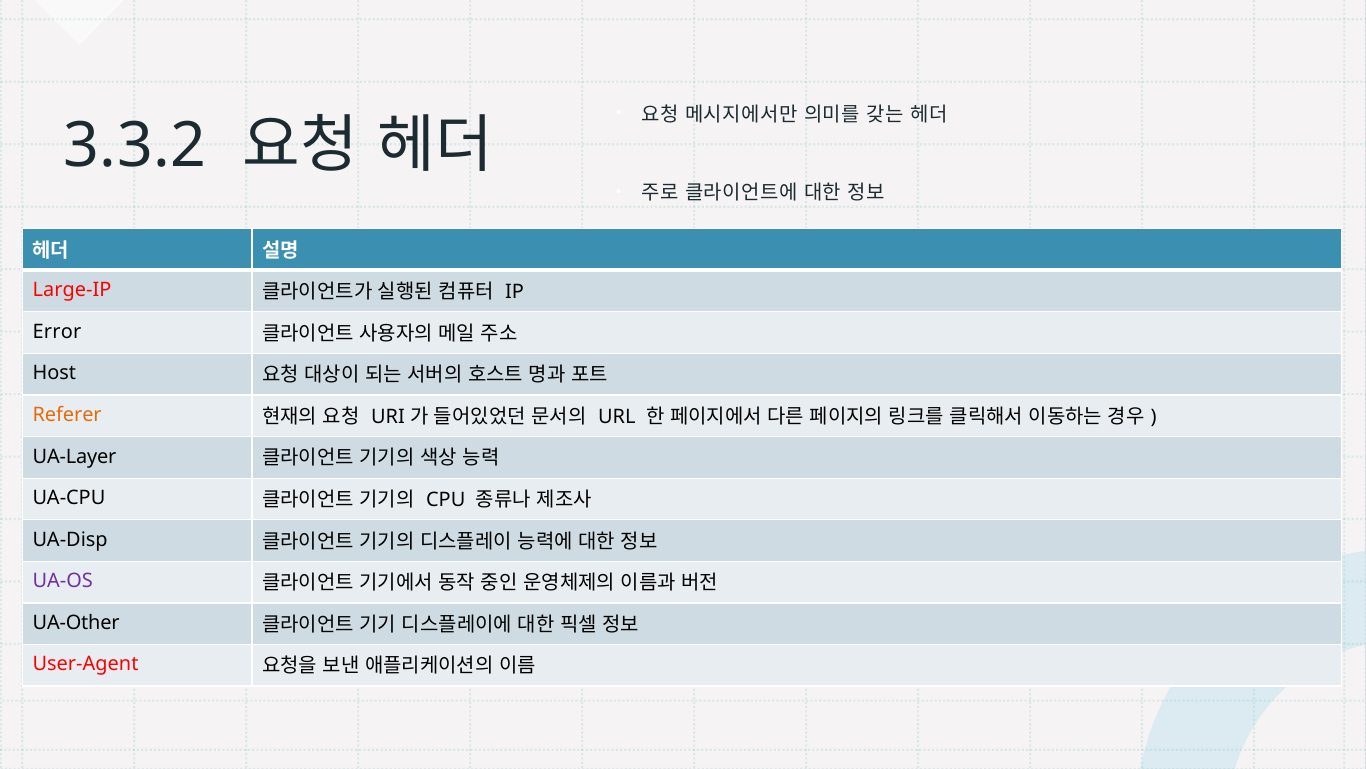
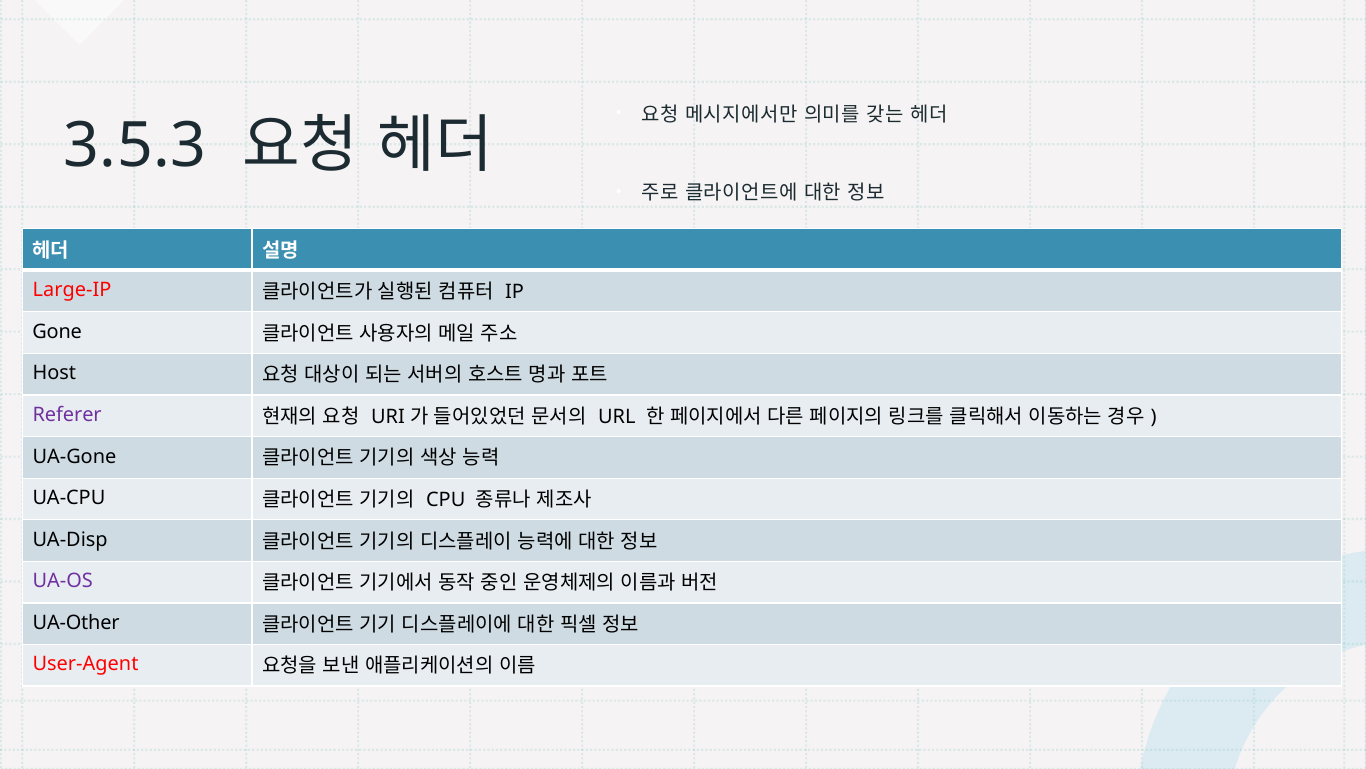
3.3.2: 3.3.2 -> 3.5.3 (135, 146)
Error: Error -> Gone (57, 332)
Referer colour: orange -> purple (67, 415)
UA-Layer: UA-Layer -> UA-Gone (74, 456)
